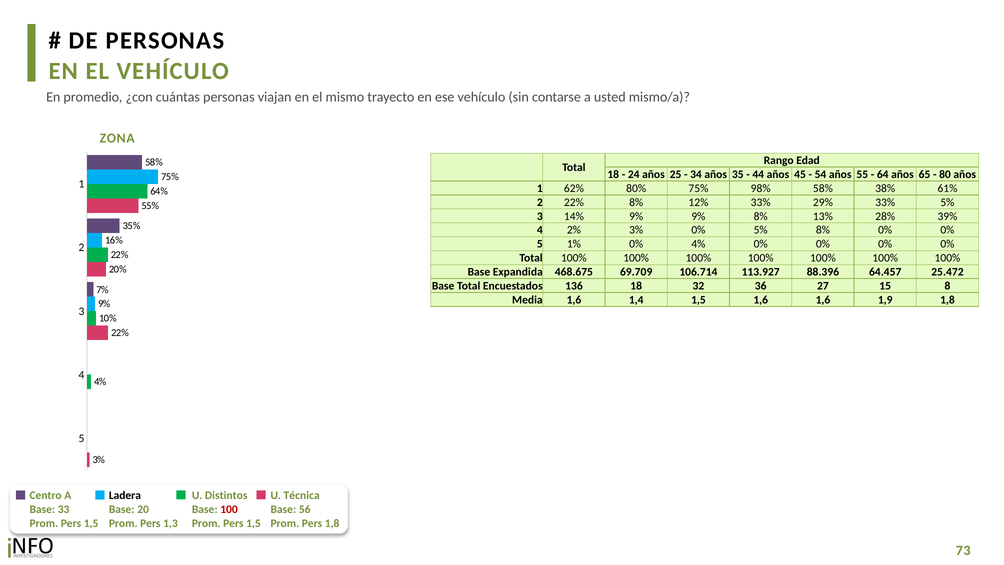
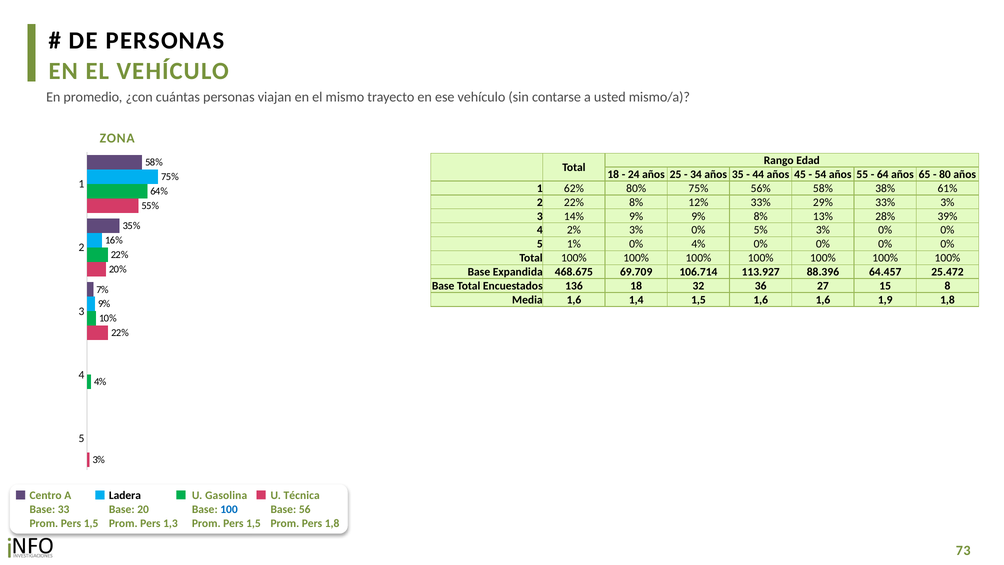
98%: 98% -> 56% (761, 188)
33% 5%: 5% -> 3% (947, 202)
5% 8%: 8% -> 3% (823, 230)
Distintos: Distintos -> Gasolina (226, 495)
100 colour: red -> blue (229, 509)
